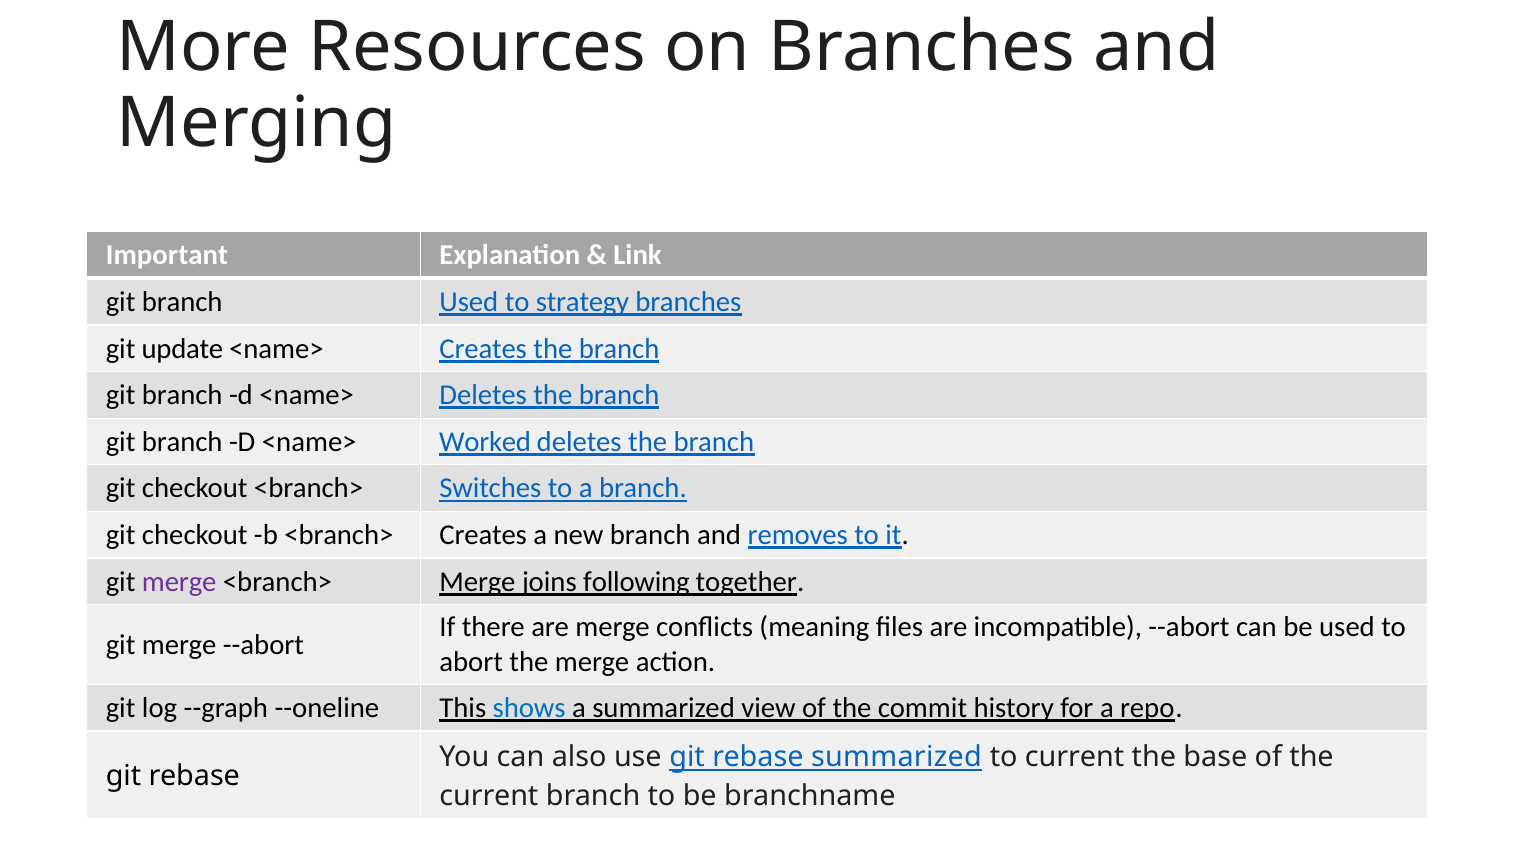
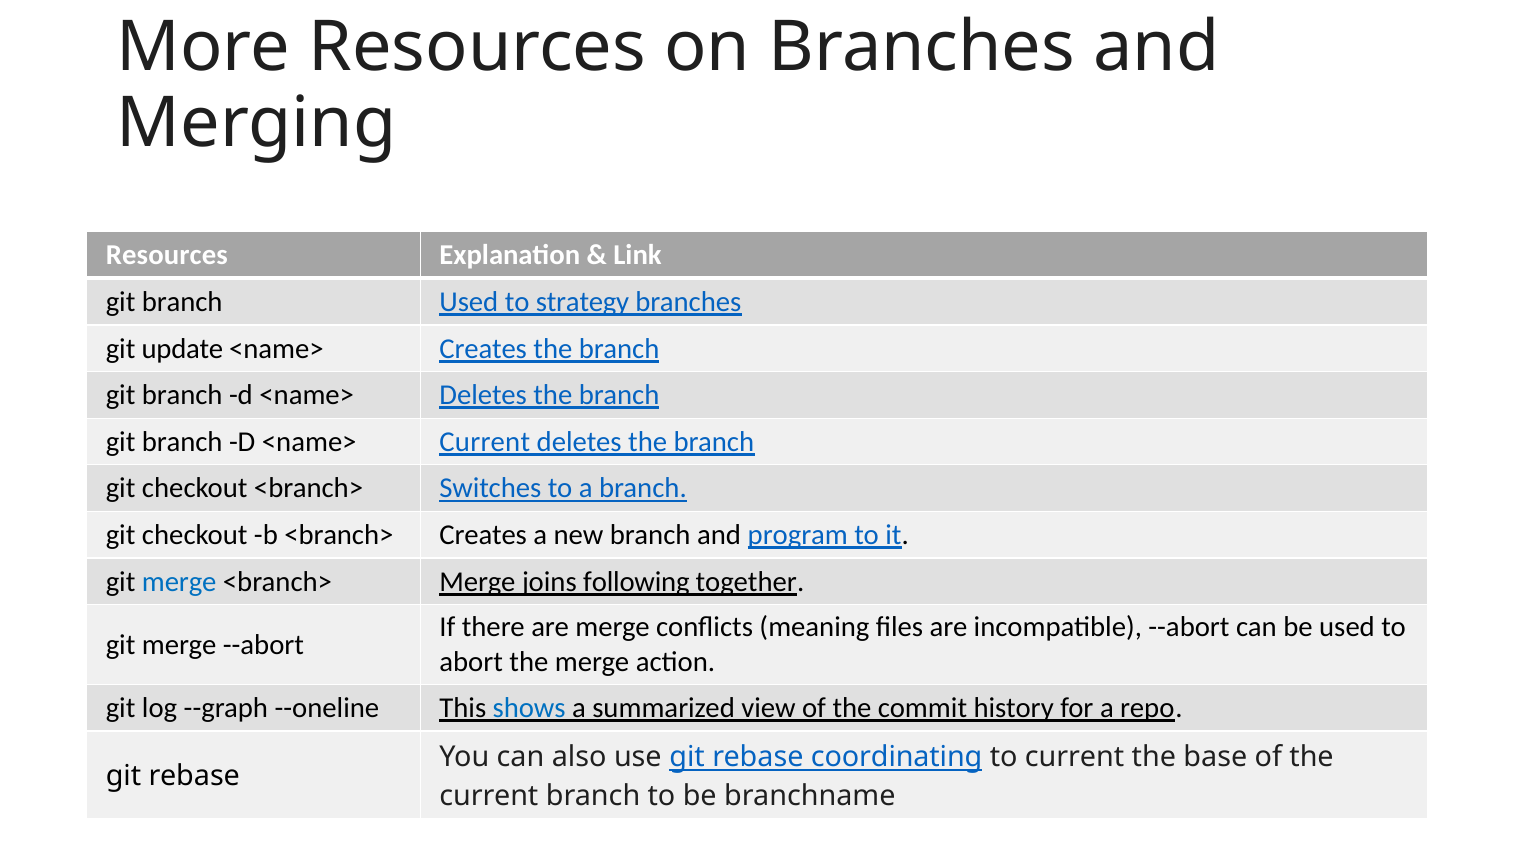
Important: Important -> Resources (167, 255)
<name> Worked: Worked -> Current (485, 442)
removes: removes -> program (798, 535)
merge colour: purple -> blue (179, 582)
rebase summarized: summarized -> coordinating (897, 757)
